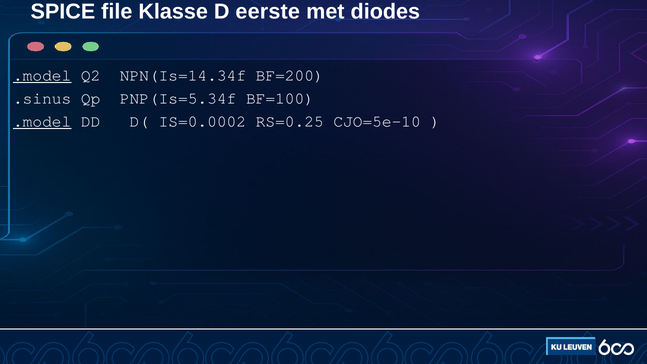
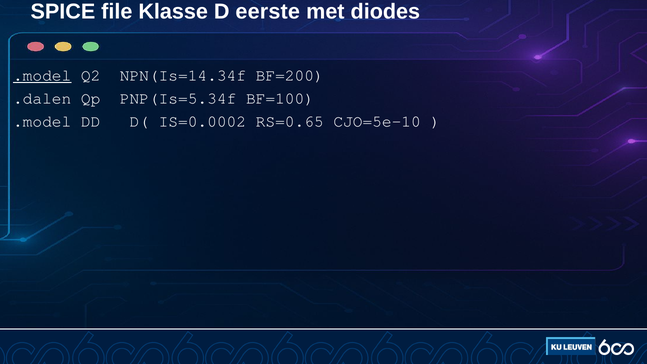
.sinus: .sinus -> .dalen (42, 99)
.model underline: present -> none (42, 121)
RS=0.25: RS=0.25 -> RS=0.65 (290, 121)
